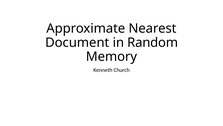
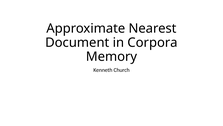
Random: Random -> Corpora (153, 42)
